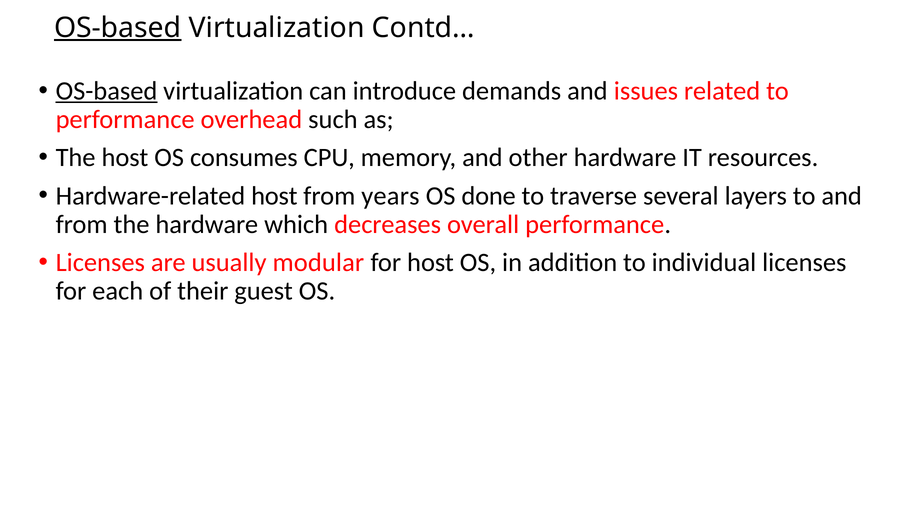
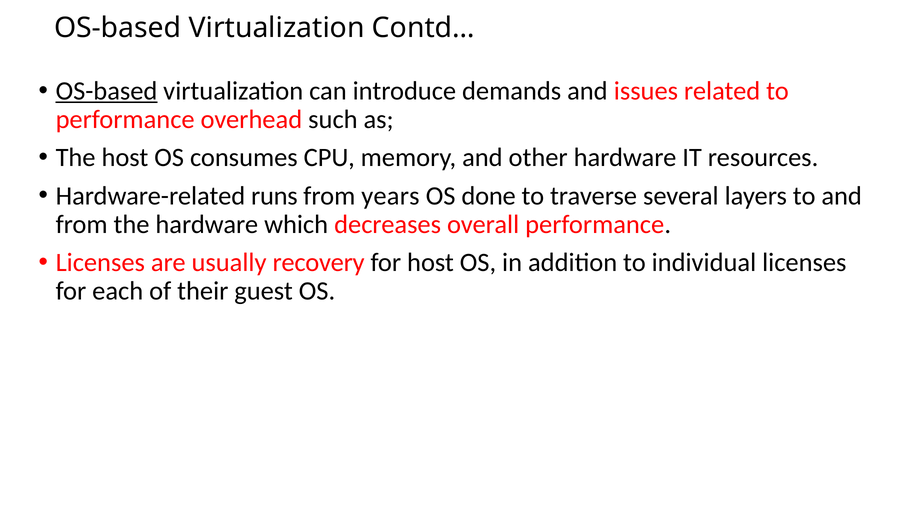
OS-based underline: present -> none (118, 28)
Hardware-related host: host -> runs (274, 196)
modular: modular -> recovery (319, 263)
